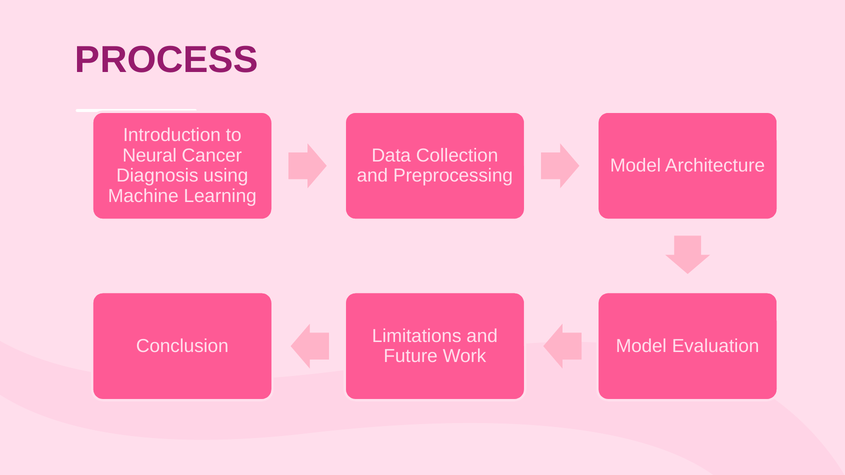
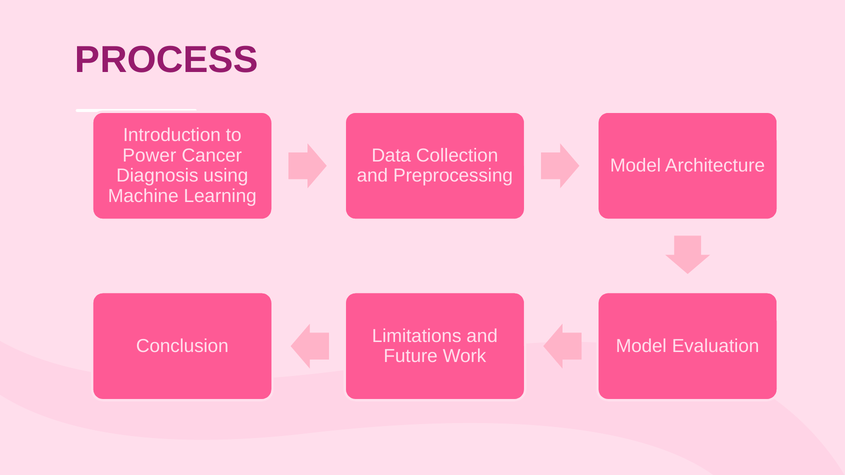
Neural: Neural -> Power (149, 156)
